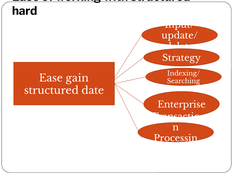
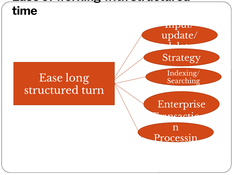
hard: hard -> time (25, 11)
gain: gain -> long (77, 78)
date: date -> turn (93, 90)
